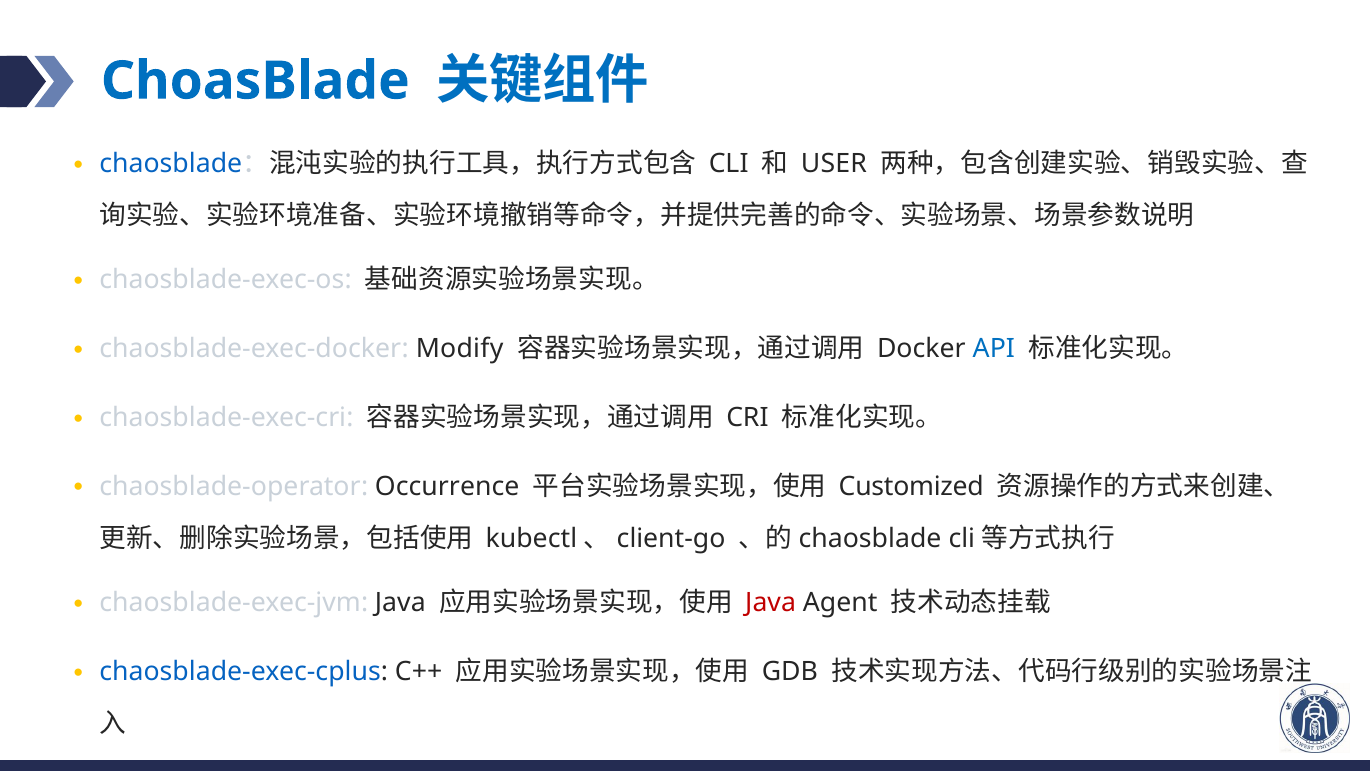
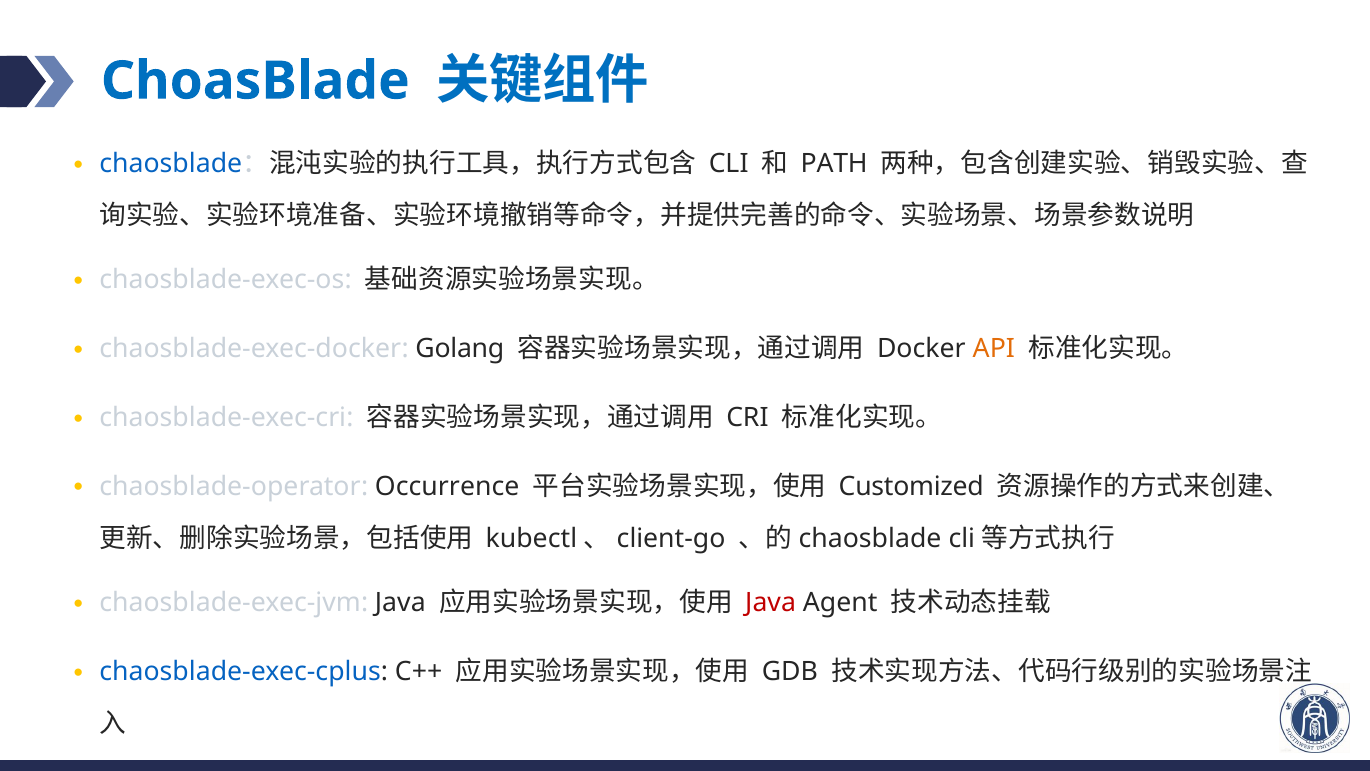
USER: USER -> PATH (834, 163)
chaosblade-exec-docker Modify: Modify -> Golang (460, 349)
API colour: blue -> orange (994, 349)
